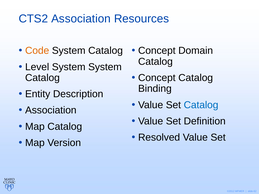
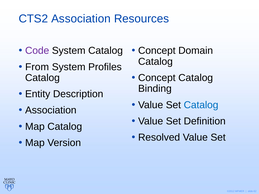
Code colour: orange -> purple (37, 51)
Level: Level -> From (37, 67)
System System: System -> Profiles (105, 67)
